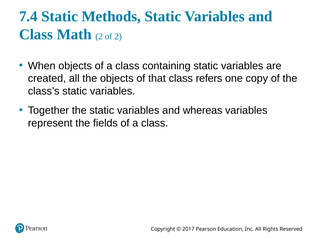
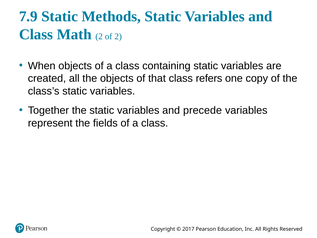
7.4: 7.4 -> 7.9 (28, 16)
whereas: whereas -> precede (202, 110)
